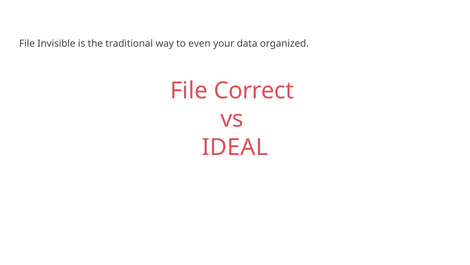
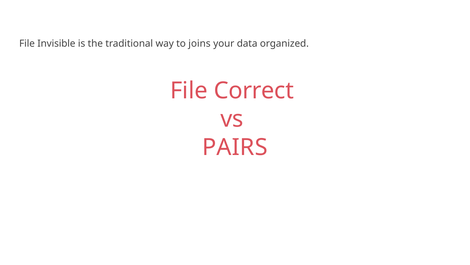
even: even -> joins (199, 43)
IDEAL: IDEAL -> PAIRS (235, 147)
